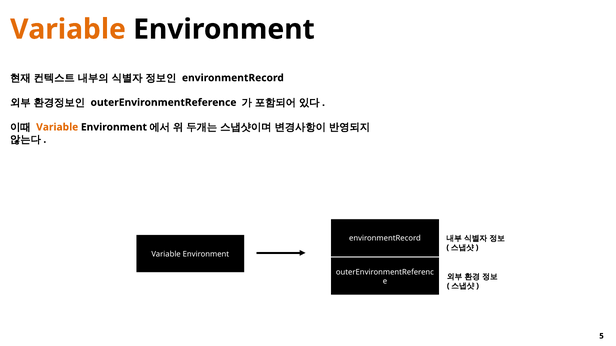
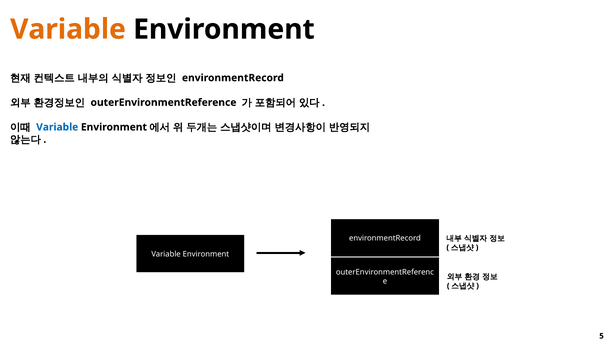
Variable colour: orange -> blue (57, 127)
